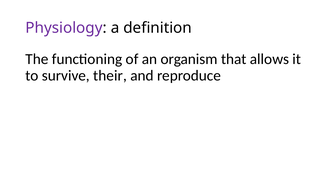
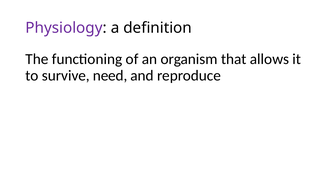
their: their -> need (110, 76)
